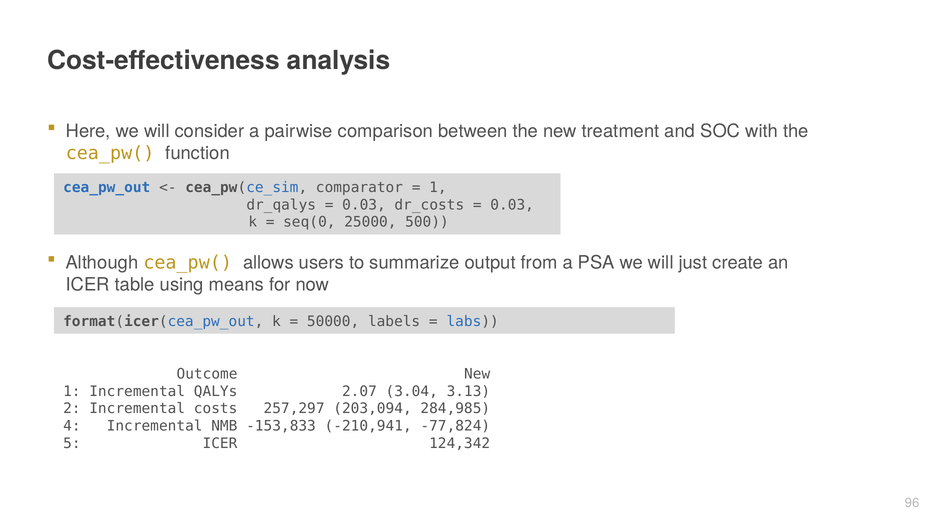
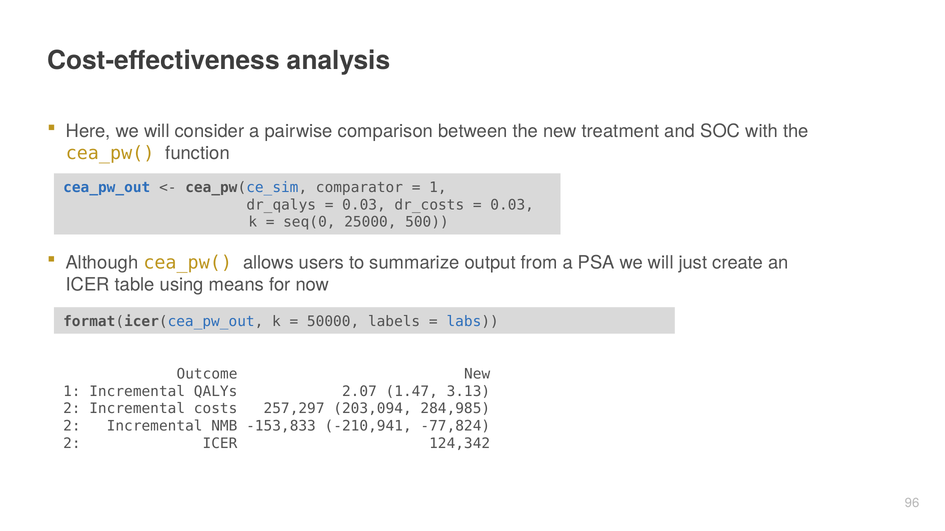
3.04: 3.04 -> 1.47 (412, 392)
4: 4 -> 2 (72, 427)
5: 5 -> 2 (72, 444)
